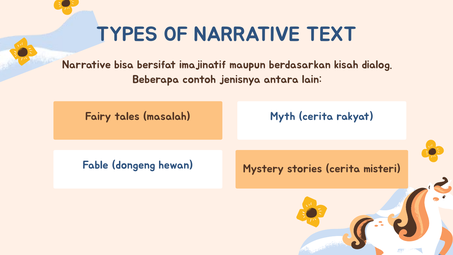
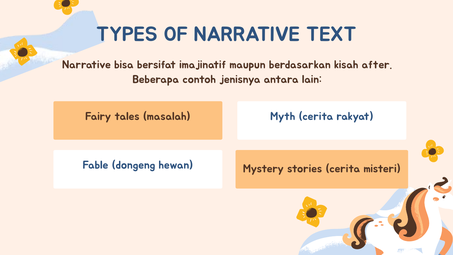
dialog: dialog -> after (377, 65)
